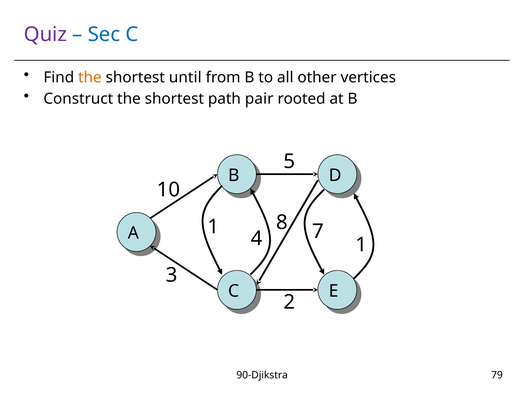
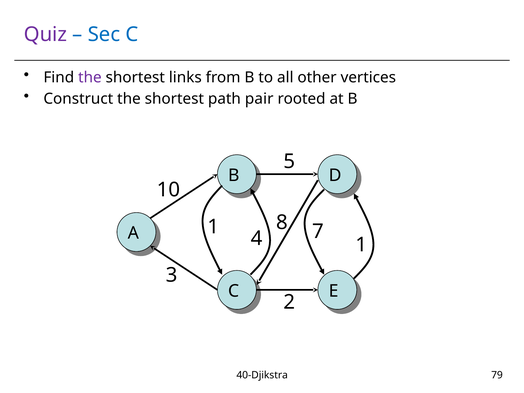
the colour: orange -> purple (90, 77)
until: until -> links (185, 77)
90-Djikstra: 90-Djikstra -> 40-Djikstra (262, 375)
